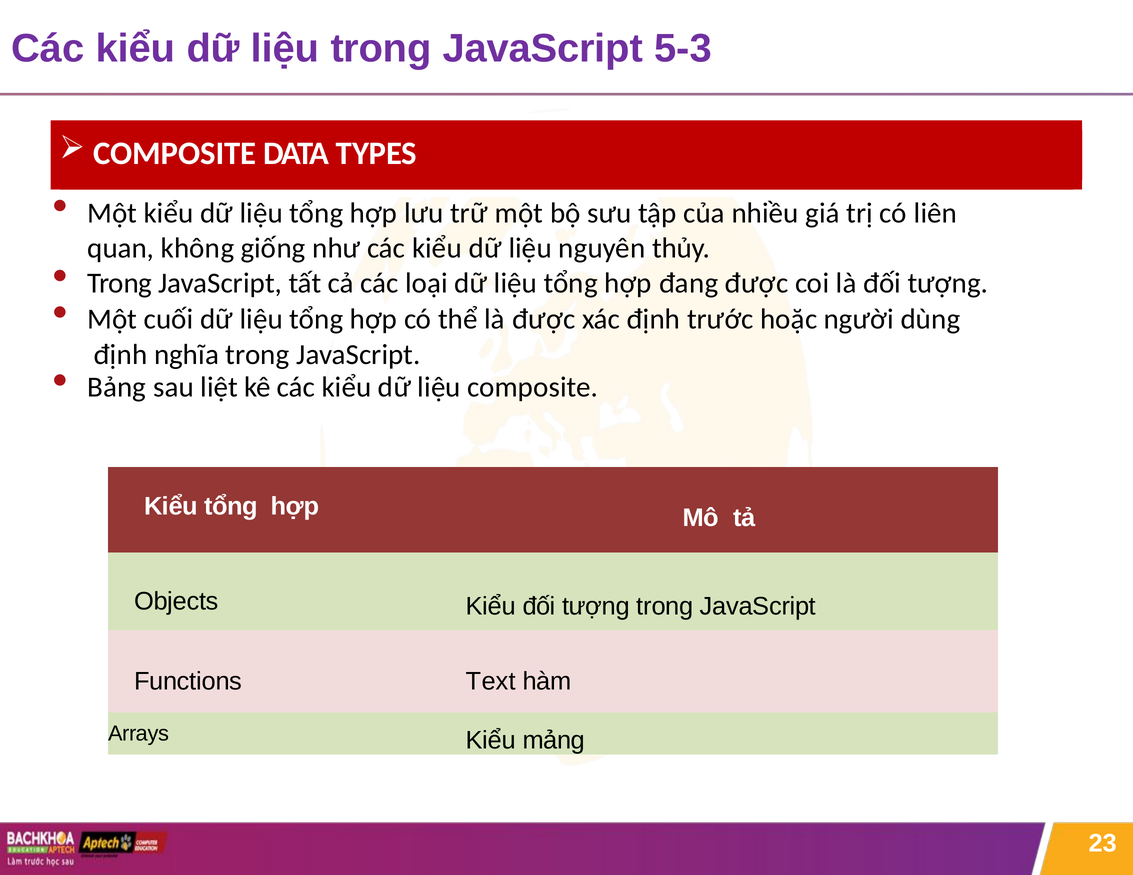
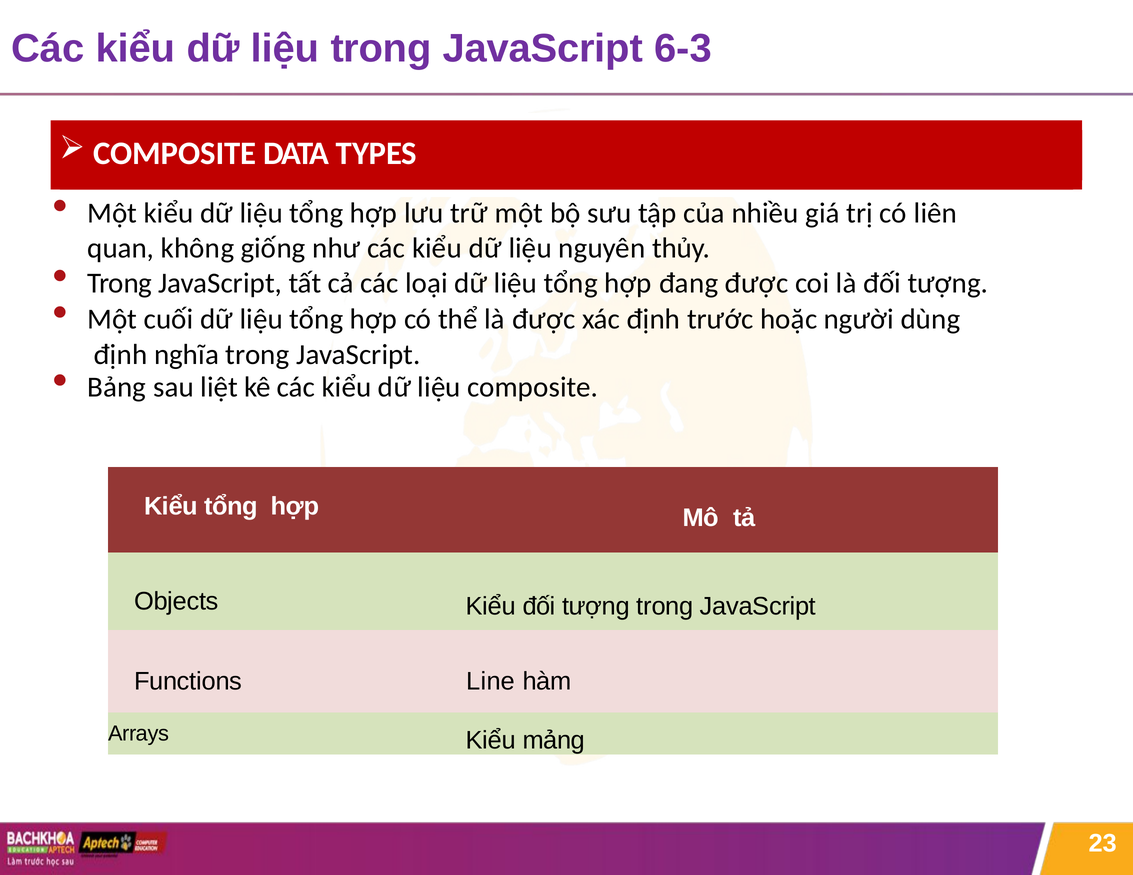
5-3: 5-3 -> 6-3 (683, 49)
Text: Text -> Line (491, 682)
